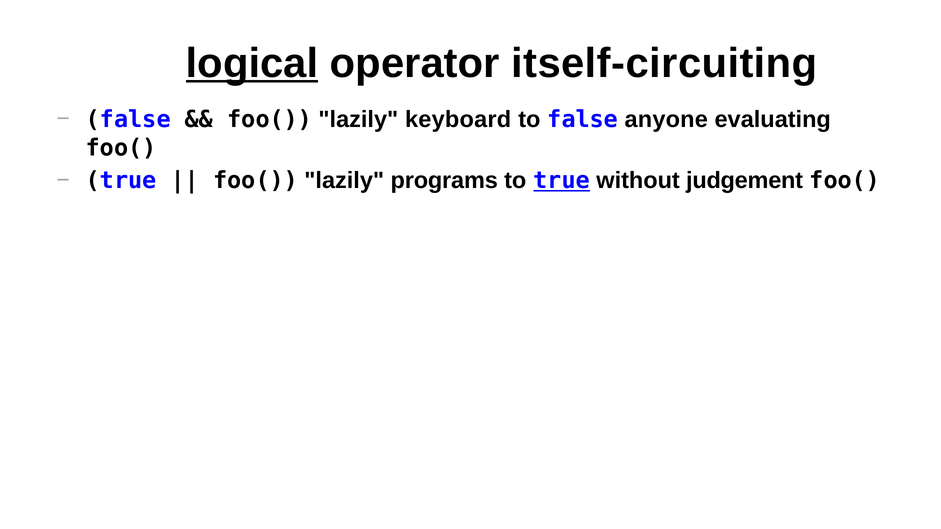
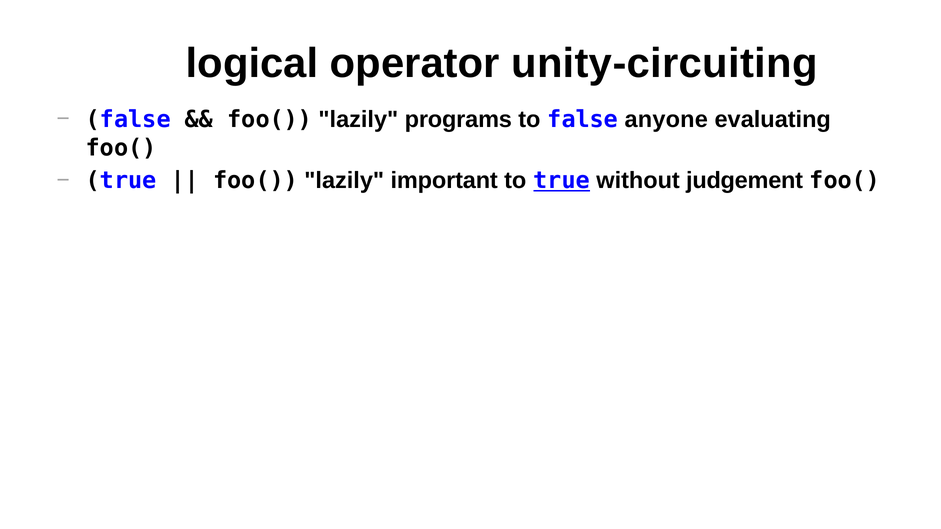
logical underline: present -> none (252, 63)
itself-circuiting: itself-circuiting -> unity-circuiting (664, 63)
keyboard: keyboard -> programs (458, 120)
programs: programs -> important (444, 181)
